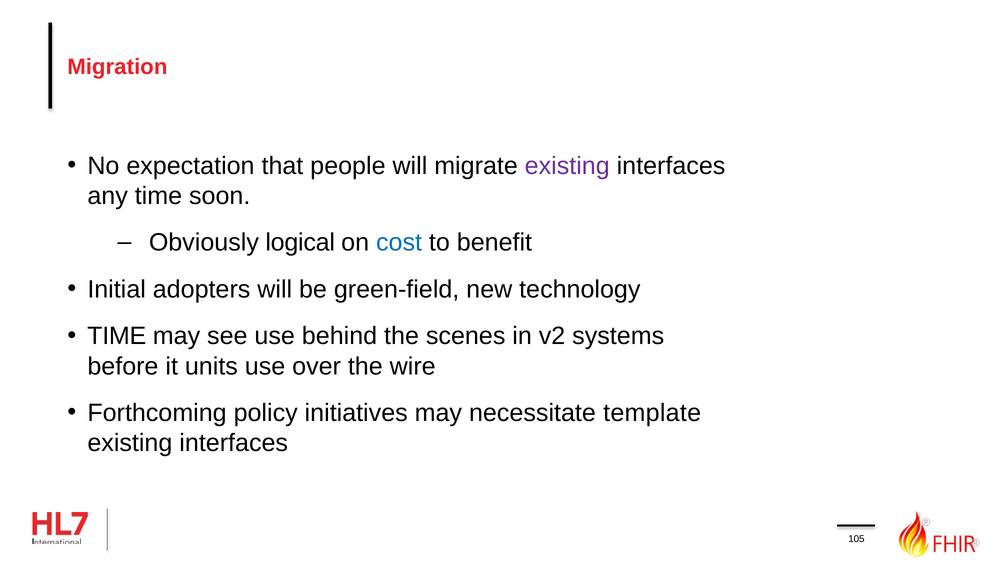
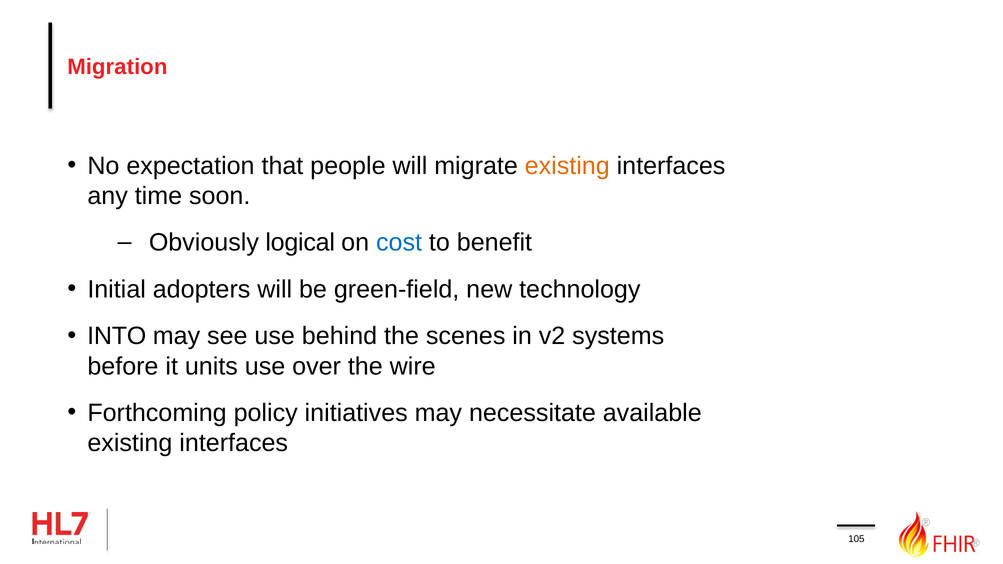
existing colour: purple -> orange (567, 166)
TIME: TIME -> INTO (117, 336)
template: template -> available (652, 413)
